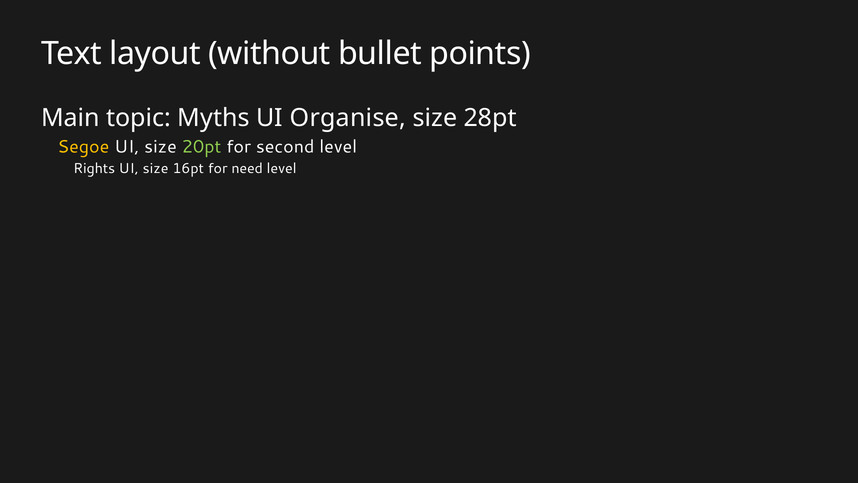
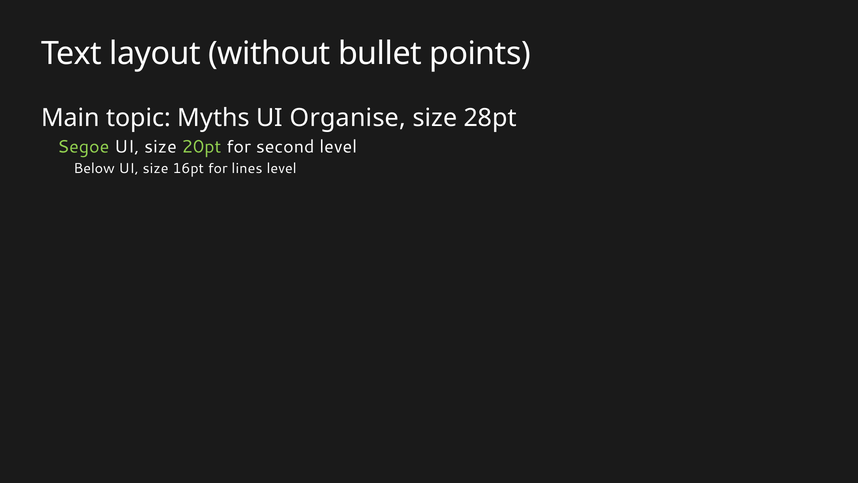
Segoe colour: yellow -> light green (83, 147)
Rights: Rights -> Below (94, 168)
need: need -> lines (247, 168)
